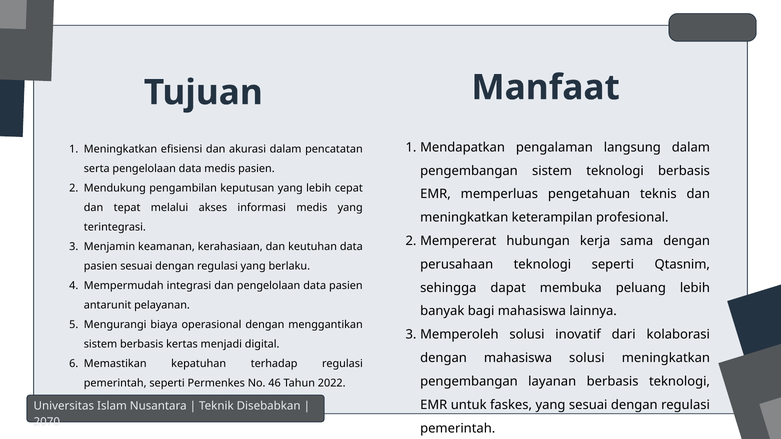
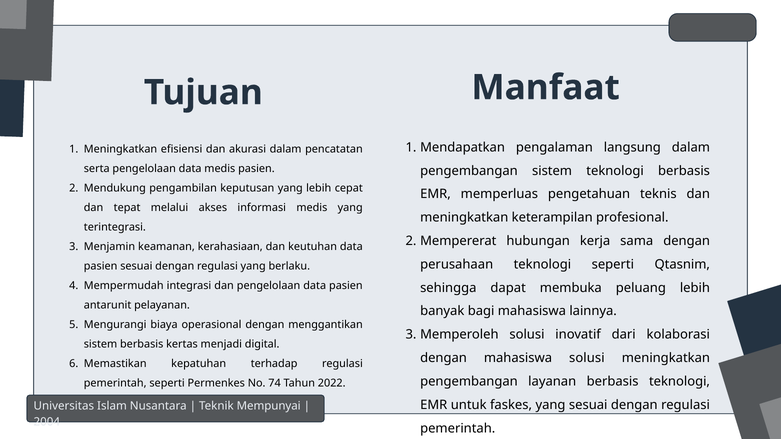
46: 46 -> 74 (275, 384)
Disebabkan: Disebabkan -> Mempunyai (269, 406)
2070: 2070 -> 2004 (47, 422)
